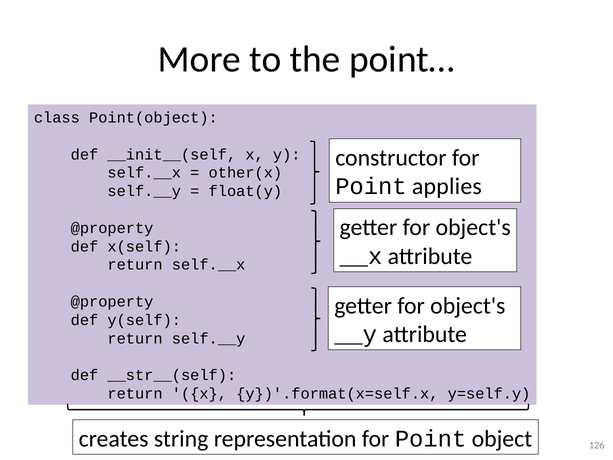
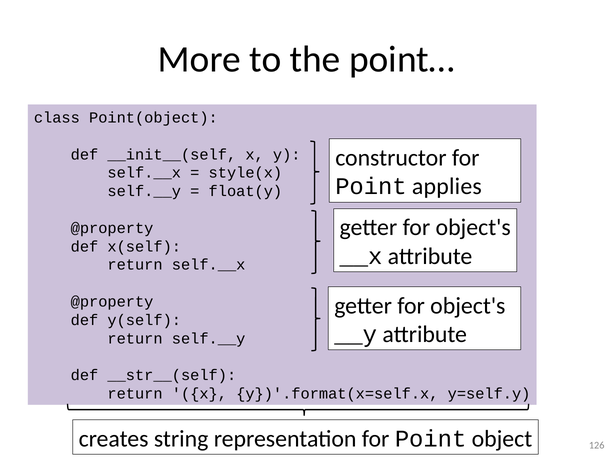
other(x: other(x -> style(x (245, 173)
